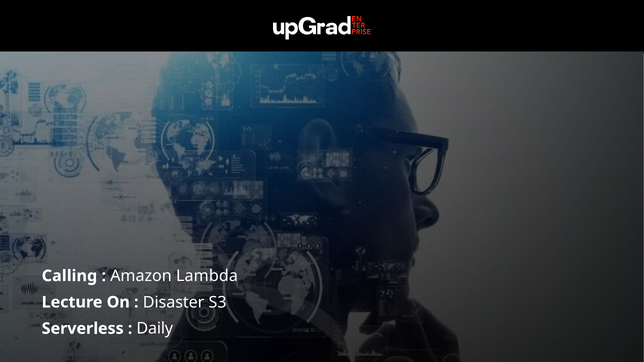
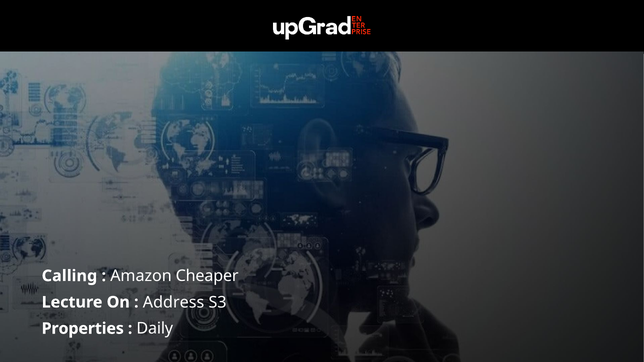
Lambda: Lambda -> Cheaper (207, 276)
Disaster: Disaster -> Address (174, 302)
Serverless: Serverless -> Properties (83, 329)
